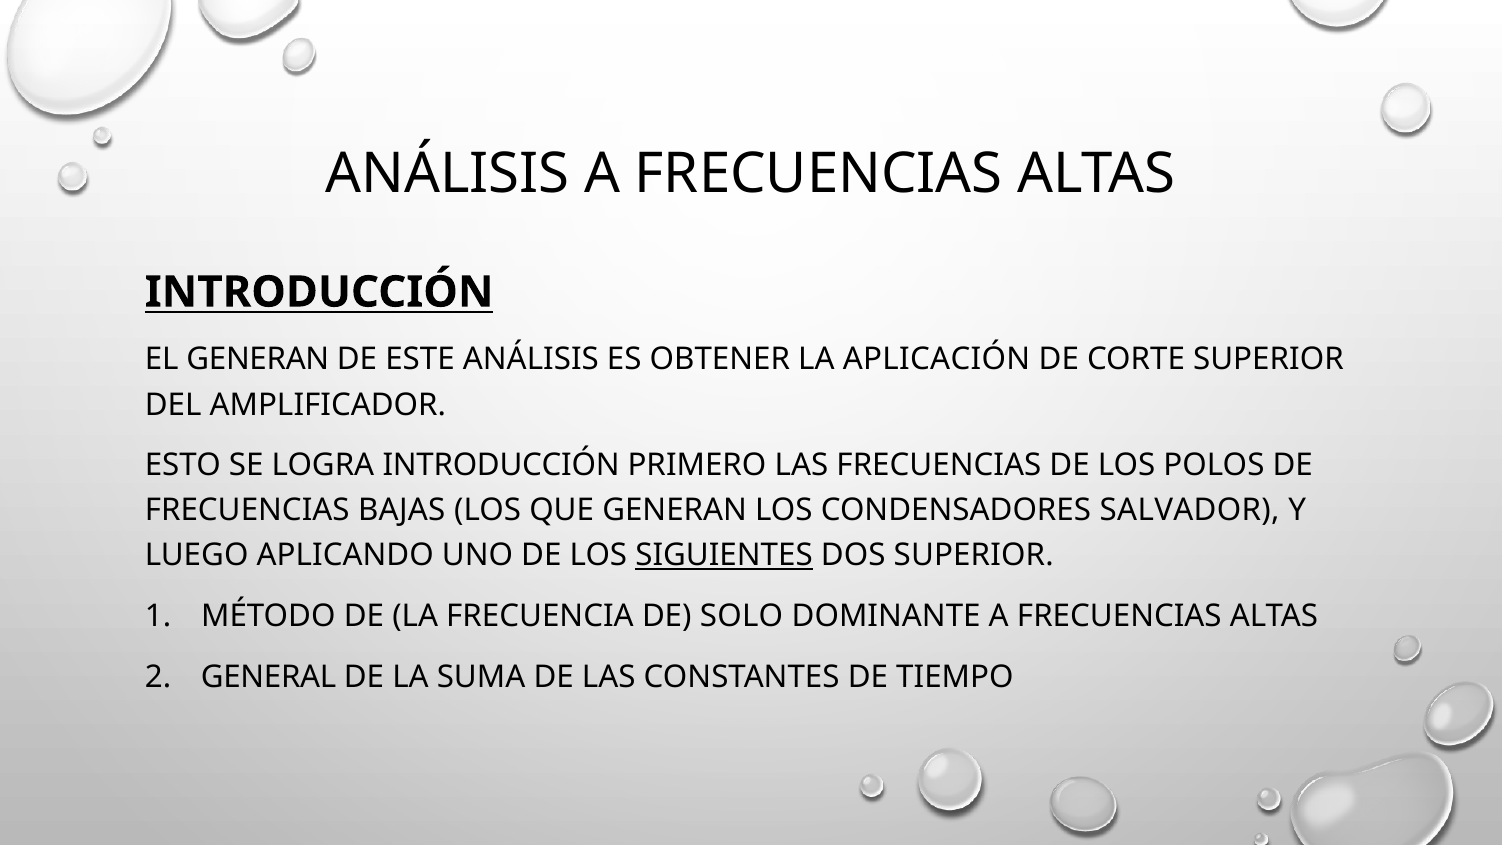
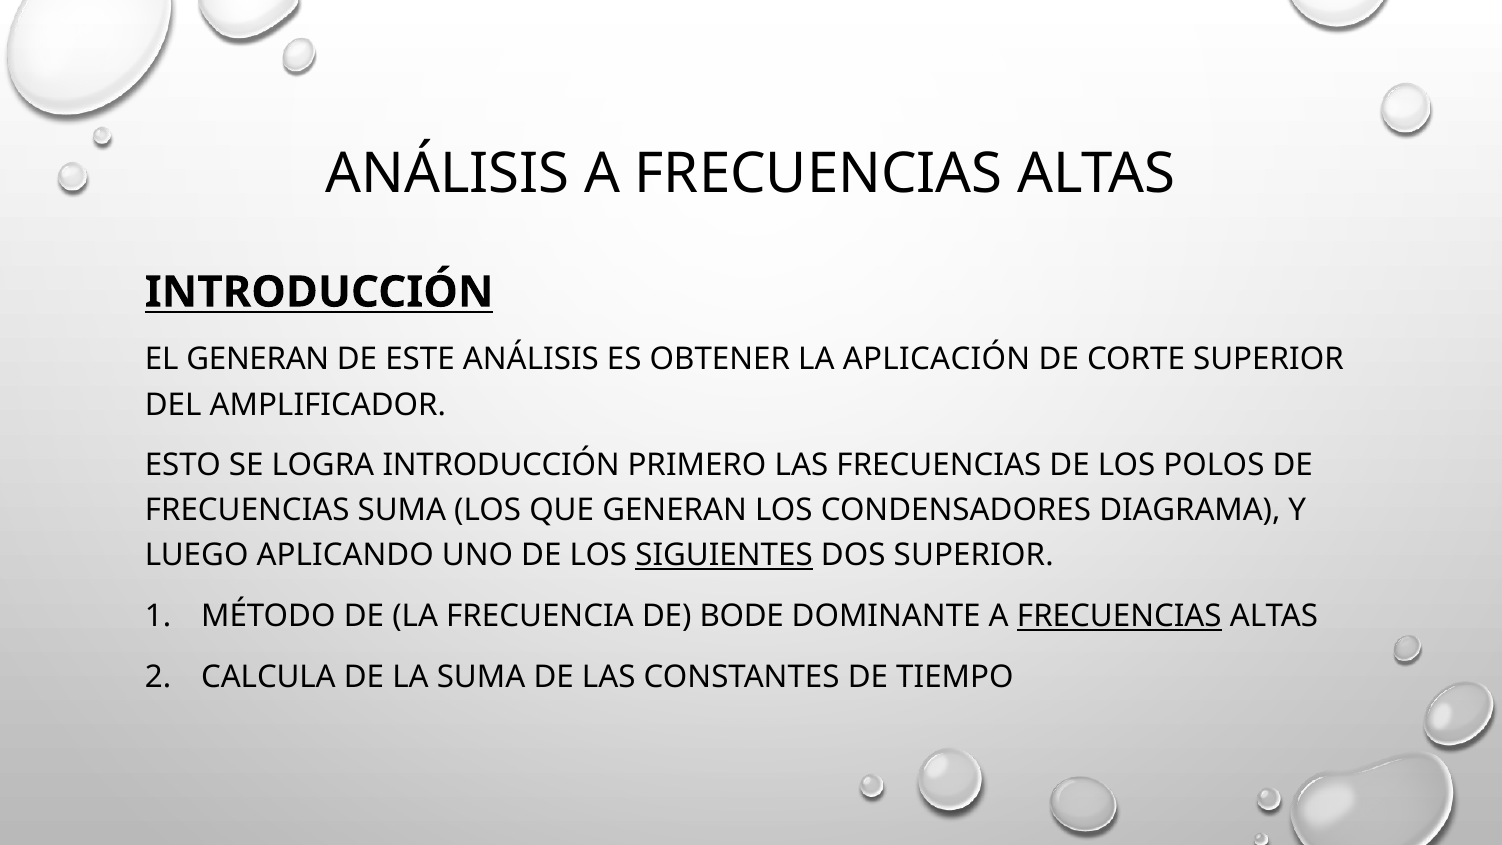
FRECUENCIAS BAJAS: BAJAS -> SUMA (402, 510)
SALVADOR: SALVADOR -> DIAGRAMA (1190, 510)
SOLO: SOLO -> BODE (742, 616)
FRECUENCIAS underline: none -> present (1119, 616)
GENERAL: GENERAL -> CALCULA (268, 677)
